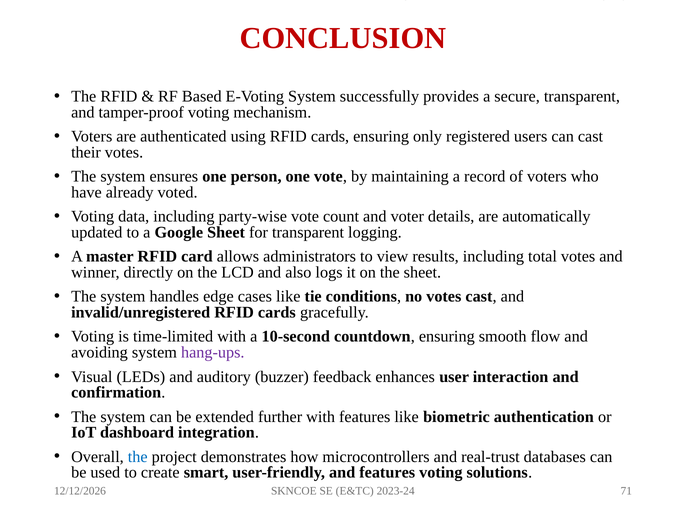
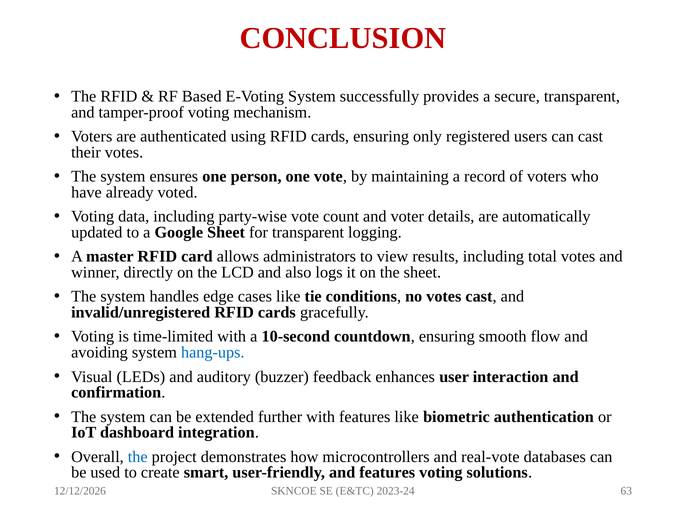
hang-ups colour: purple -> blue (213, 353)
real-trust: real-trust -> real-vote (490, 457)
71: 71 -> 63 (626, 491)
